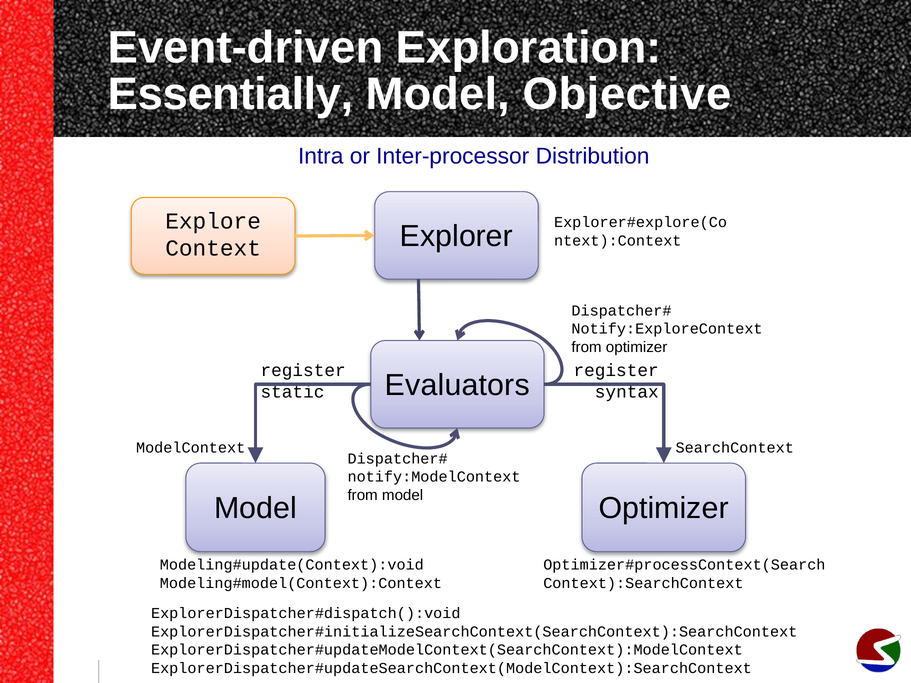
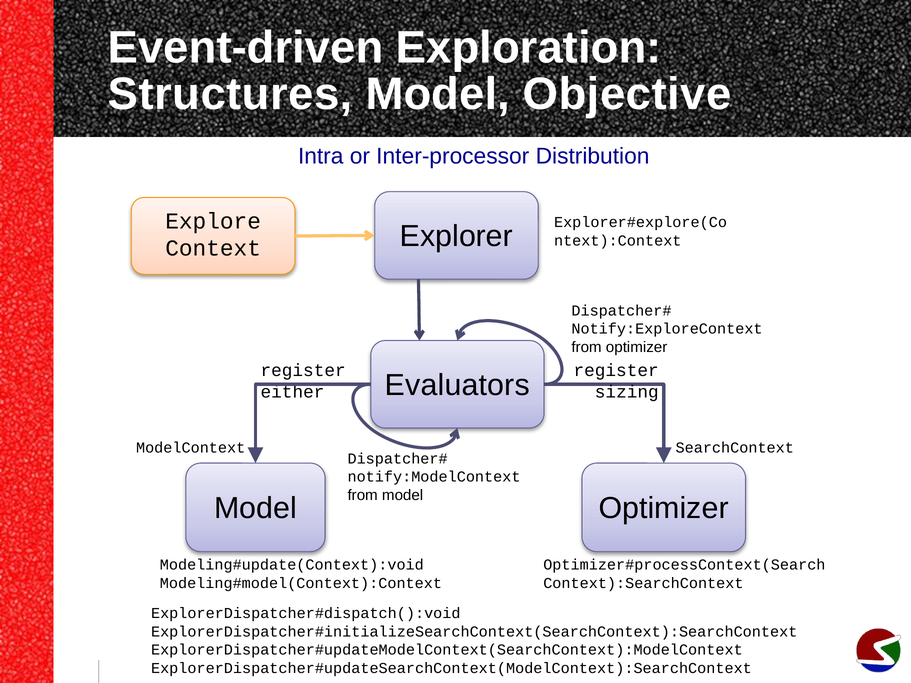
Essentially: Essentially -> Structures (230, 94)
static: static -> either (292, 392)
syntax: syntax -> sizing (627, 392)
